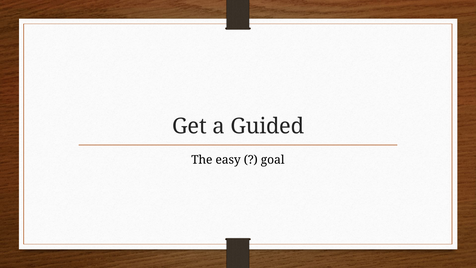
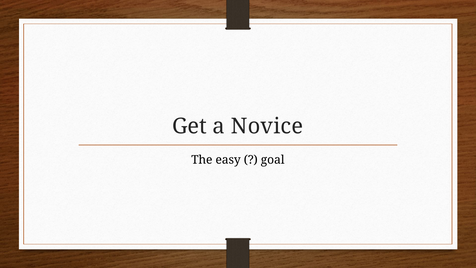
Guided: Guided -> Novice (267, 126)
